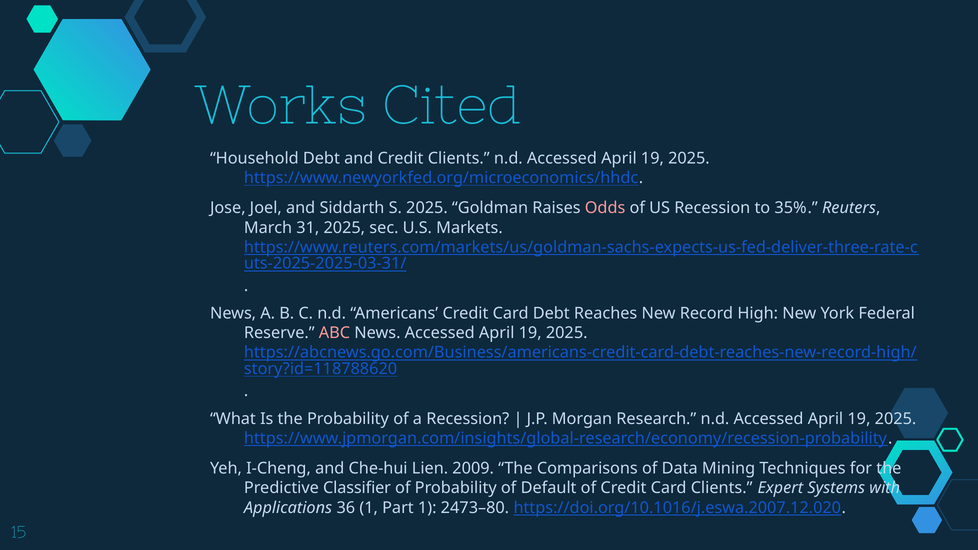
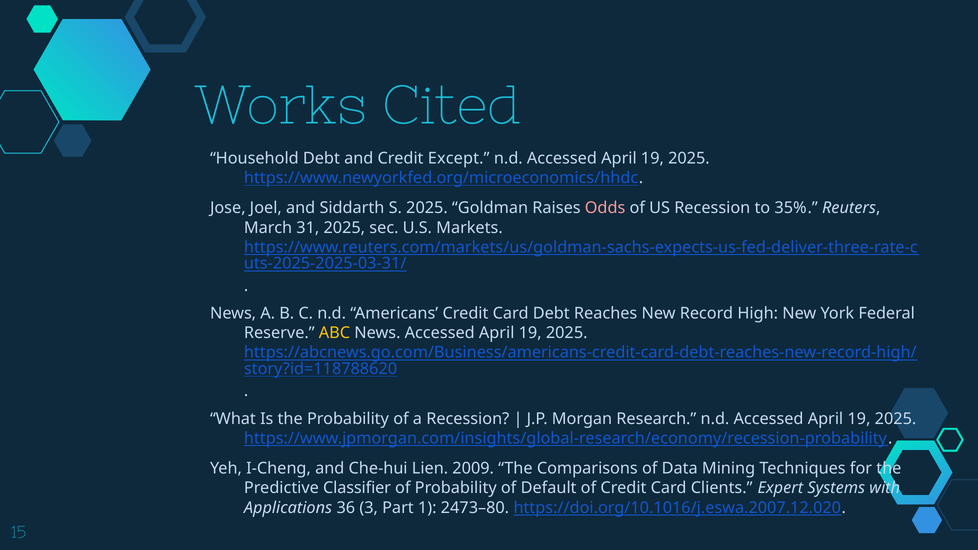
Credit Clients: Clients -> Except (459, 158)
ABC colour: pink -> yellow (334, 333)
36 1: 1 -> 3 (369, 508)
